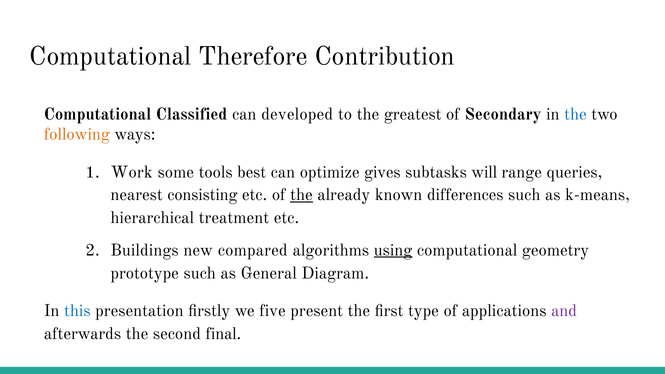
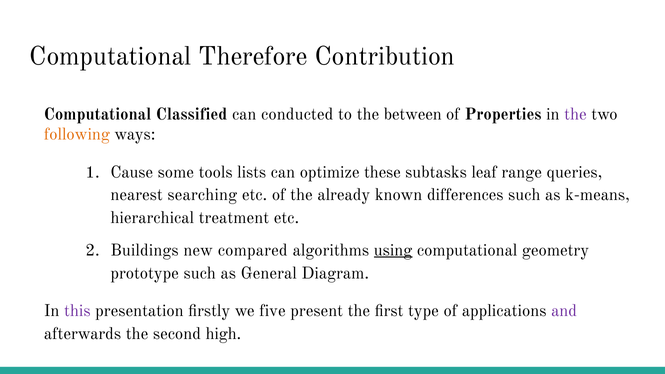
developed: developed -> conducted (297, 114)
greatest: greatest -> between (413, 114)
Secondary: Secondary -> Properties (503, 114)
the colour: blue -> purple (575, 114)
Work: Work -> Cause (132, 172)
best: best -> lists (252, 172)
gives: gives -> these (382, 172)
will: will -> leaf (484, 172)
consisting: consisting -> searching (202, 195)
the underline: present -> none (301, 195)
this colour: blue -> purple (77, 311)
final: final -> high (223, 334)
